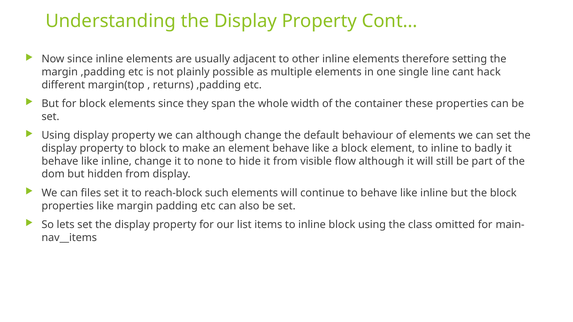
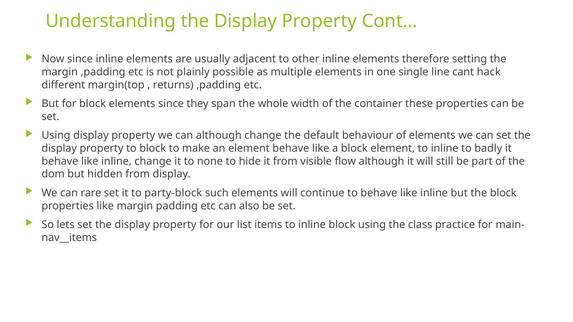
files: files -> rare (91, 193)
reach-block: reach-block -> party-block (173, 193)
omitted: omitted -> practice (455, 225)
